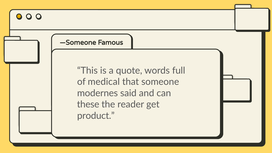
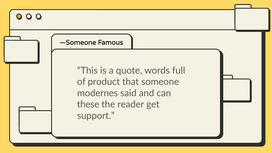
medical: medical -> product (104, 82)
product: product -> support (96, 116)
